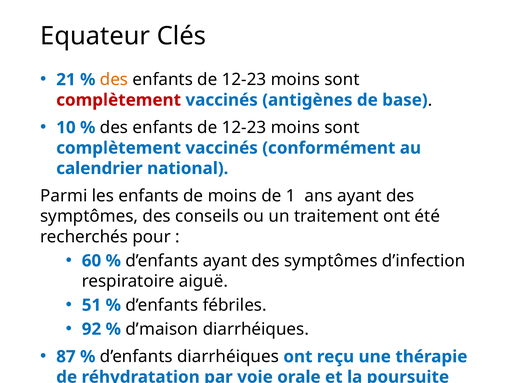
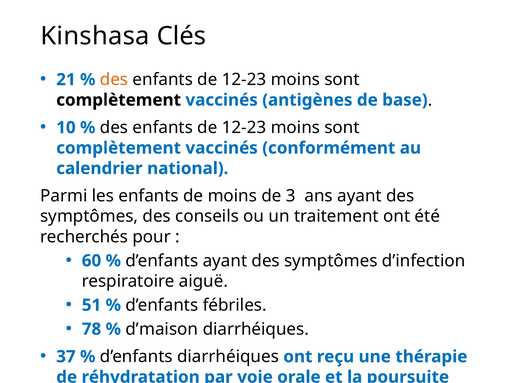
Equateur: Equateur -> Kinshasa (95, 36)
complètement colour: red -> black (119, 100)
1: 1 -> 3 (291, 196)
92: 92 -> 78 (91, 329)
87: 87 -> 37 (66, 357)
